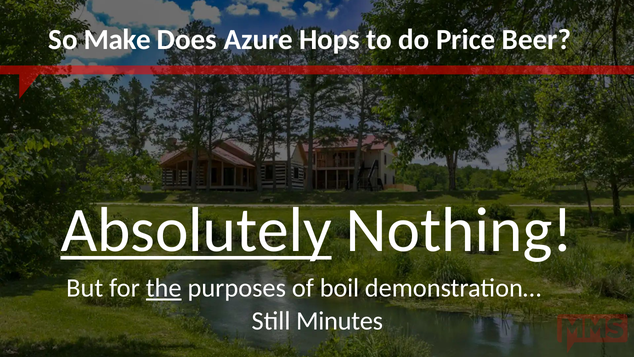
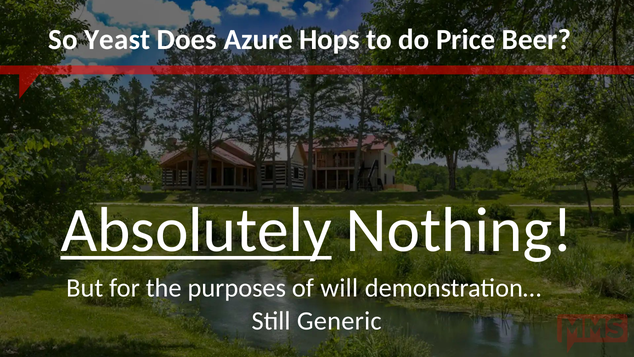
Make: Make -> Yeast (117, 39)
the underline: present -> none (164, 288)
boil: boil -> will (339, 288)
Minutes: Minutes -> Generic (339, 321)
